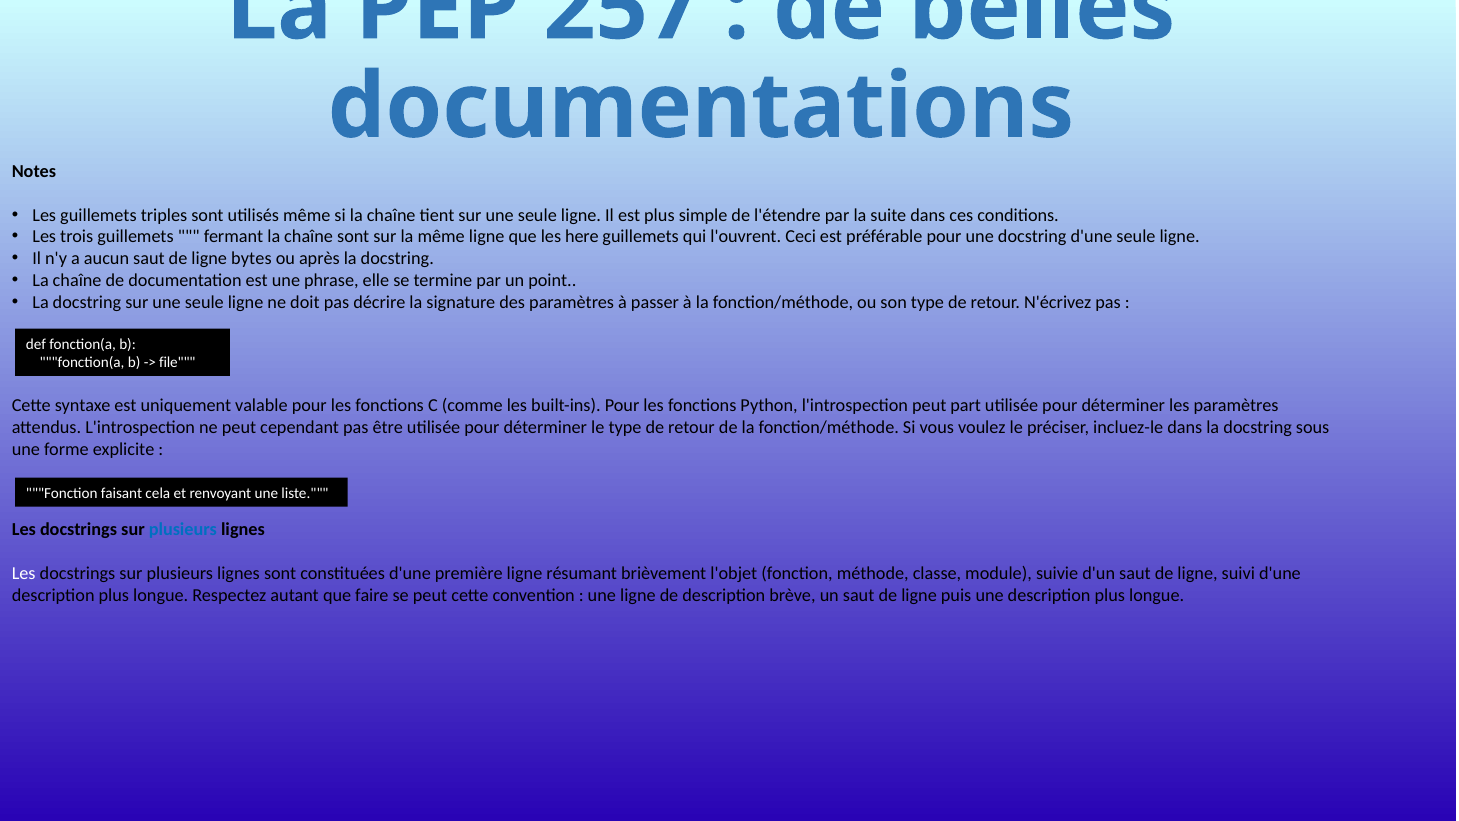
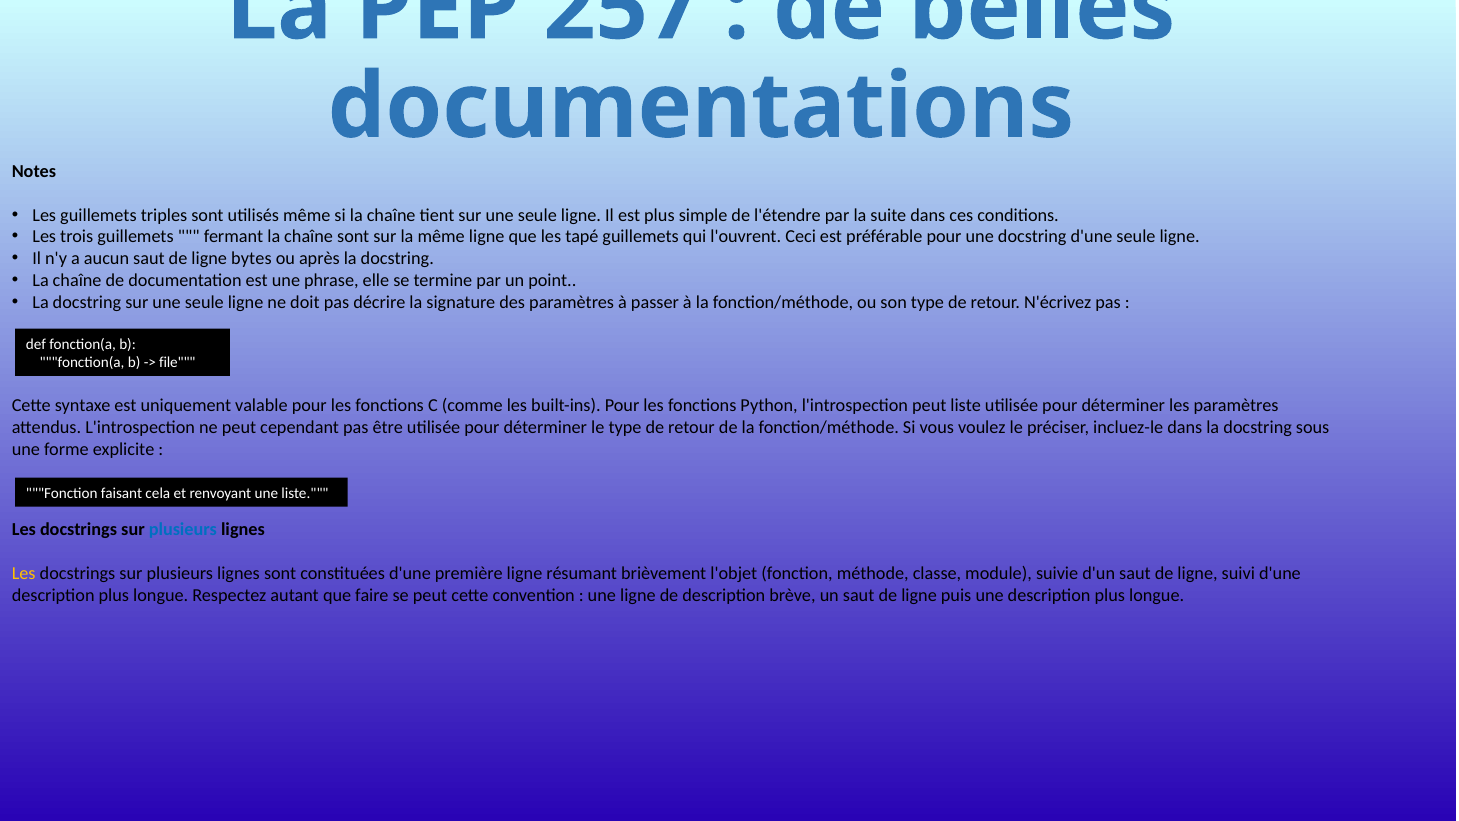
here: here -> tapé (582, 237)
peut part: part -> liste (966, 406)
Les colour: white -> yellow (24, 573)
